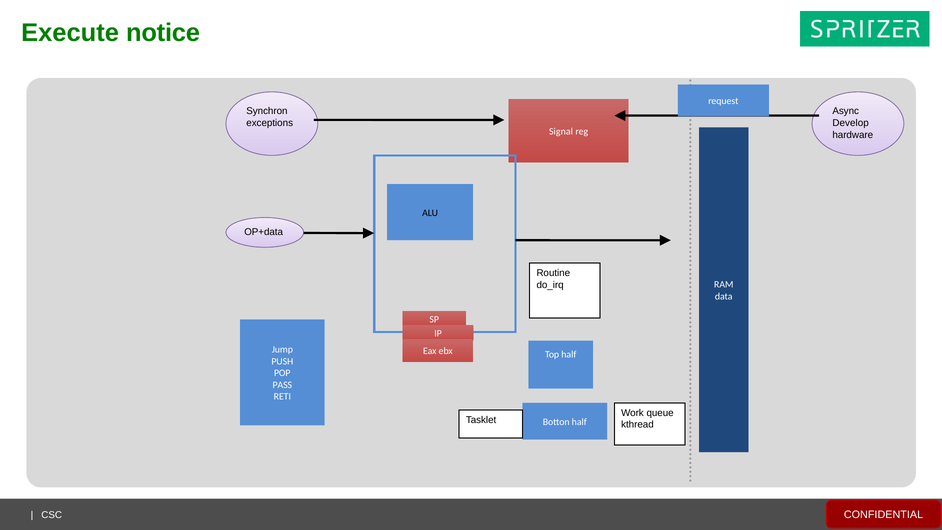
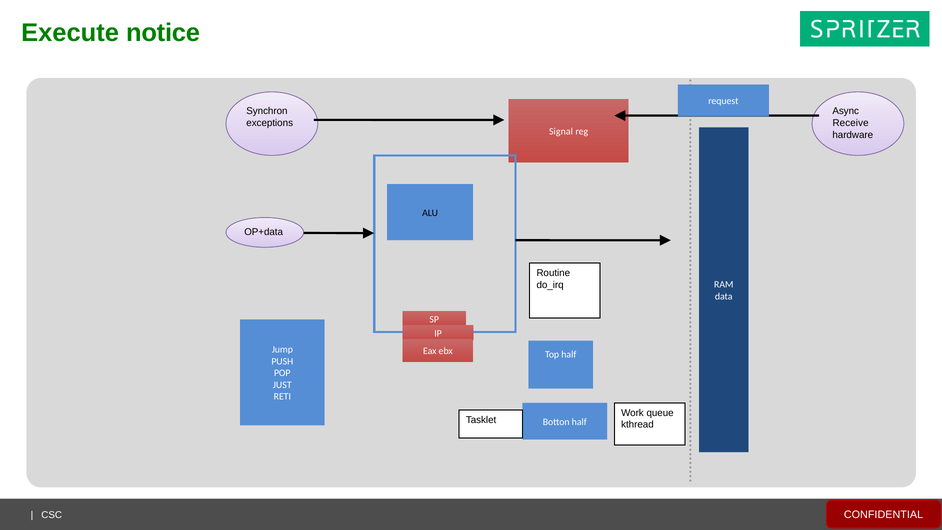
Develop: Develop -> Receive (851, 123)
PASS: PASS -> JUST (282, 385)
